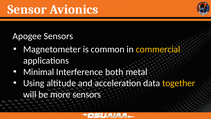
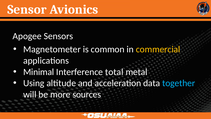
both: both -> total (114, 72)
together colour: yellow -> light blue (179, 83)
more sensors: sensors -> sources (87, 94)
